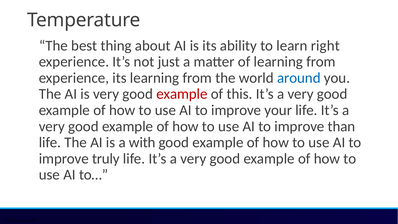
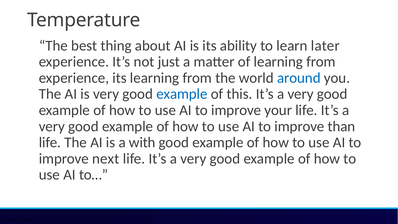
right: right -> later (325, 46)
example colour: red -> blue (182, 94)
truly: truly -> next (106, 159)
